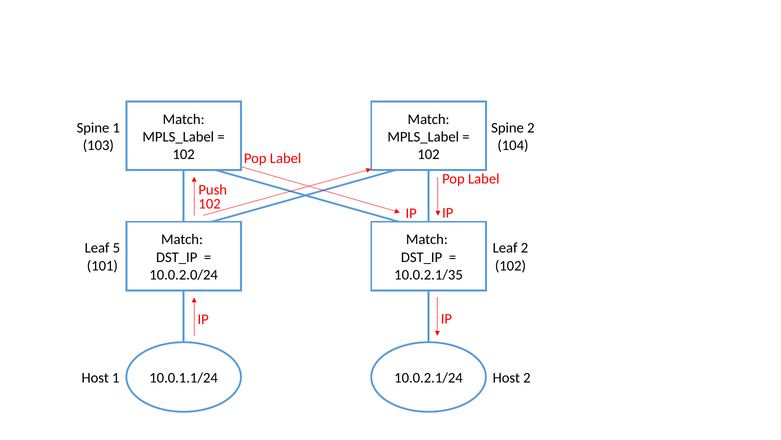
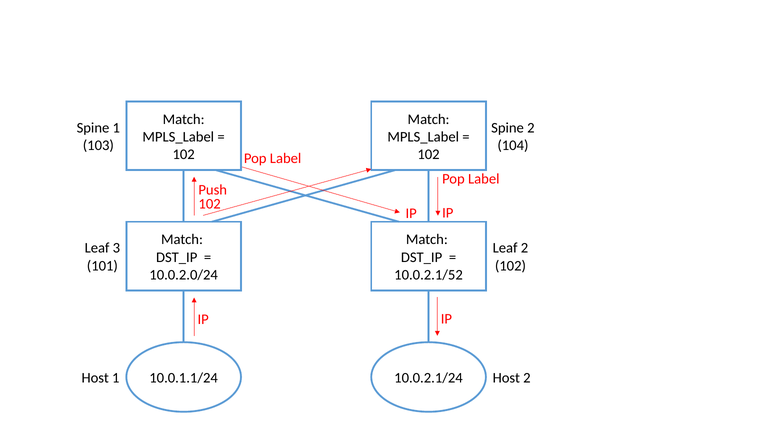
5: 5 -> 3 (116, 248)
10.0.2.1/35: 10.0.2.1/35 -> 10.0.2.1/52 (429, 274)
